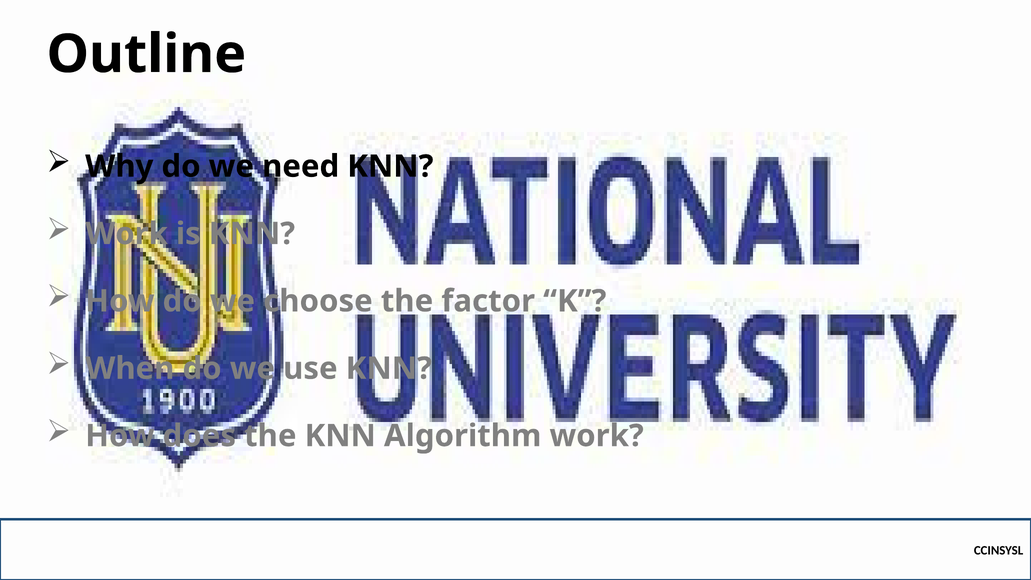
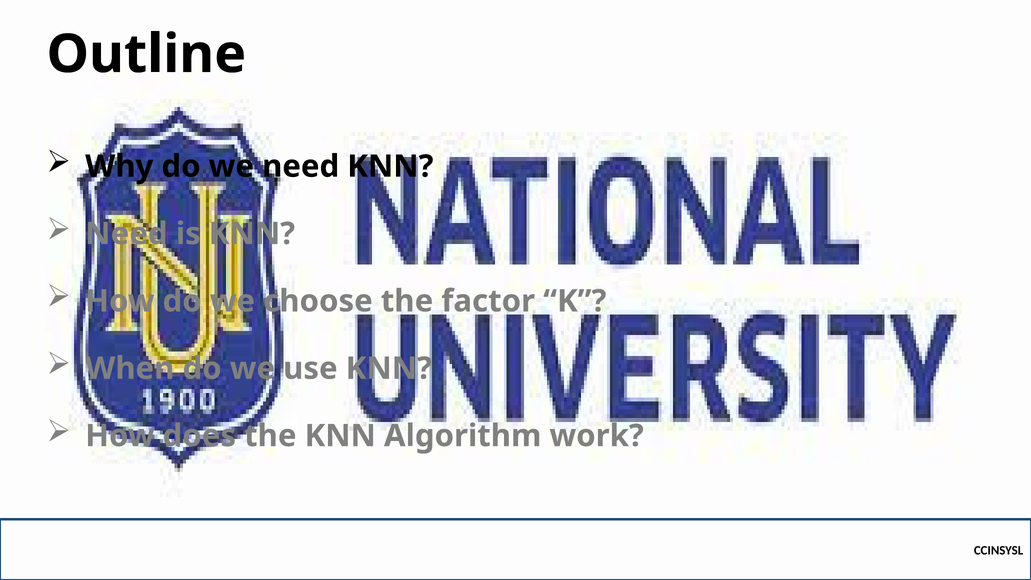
Work: Work -> Need (126, 234)
